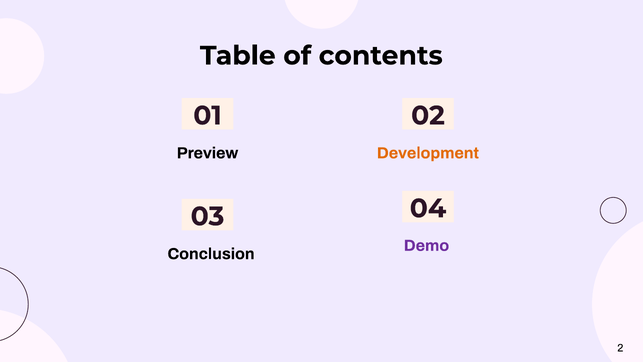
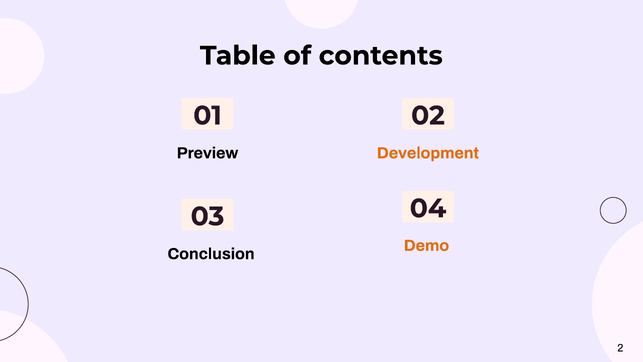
Demo colour: purple -> orange (426, 245)
